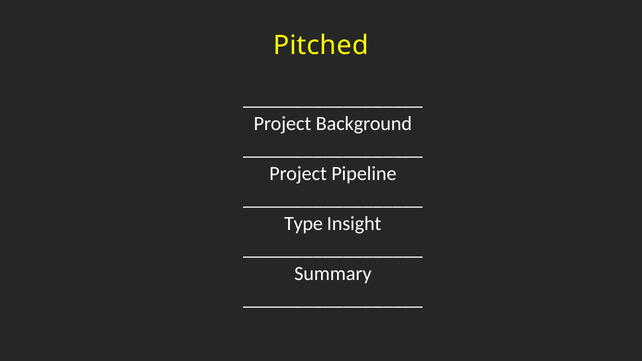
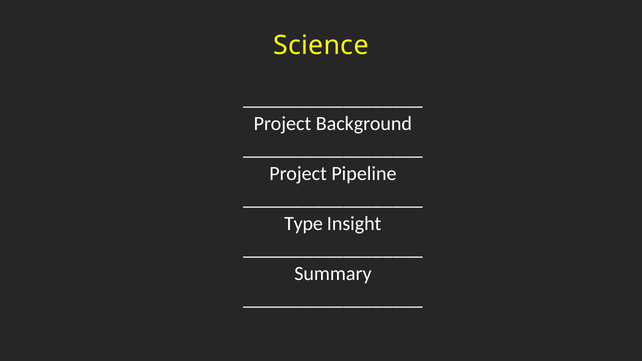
Pitched: Pitched -> Science (321, 46)
